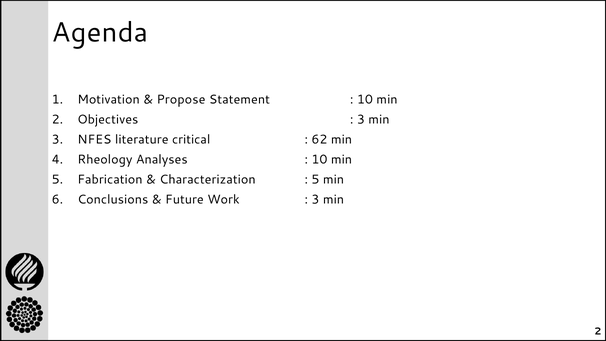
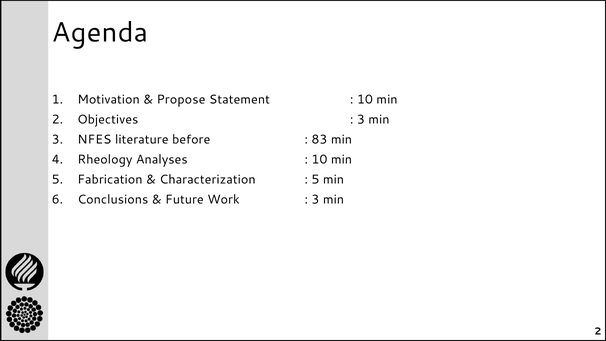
critical: critical -> before (191, 140)
62: 62 -> 83 (319, 140)
